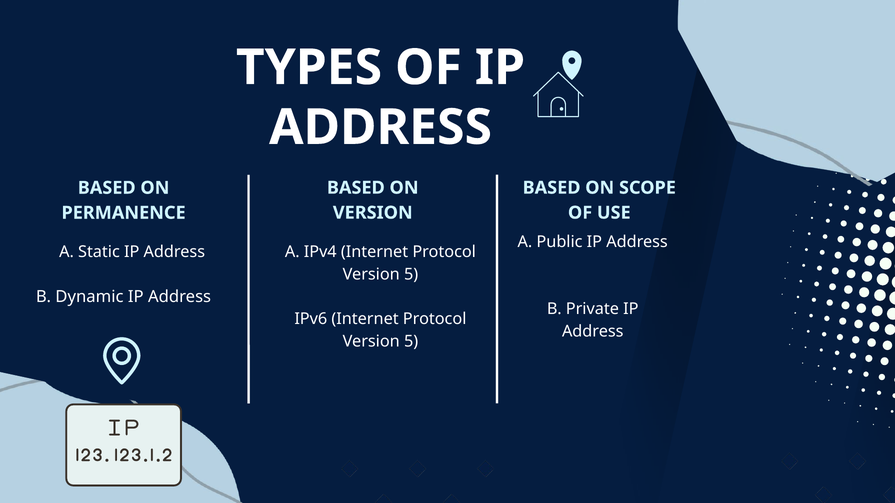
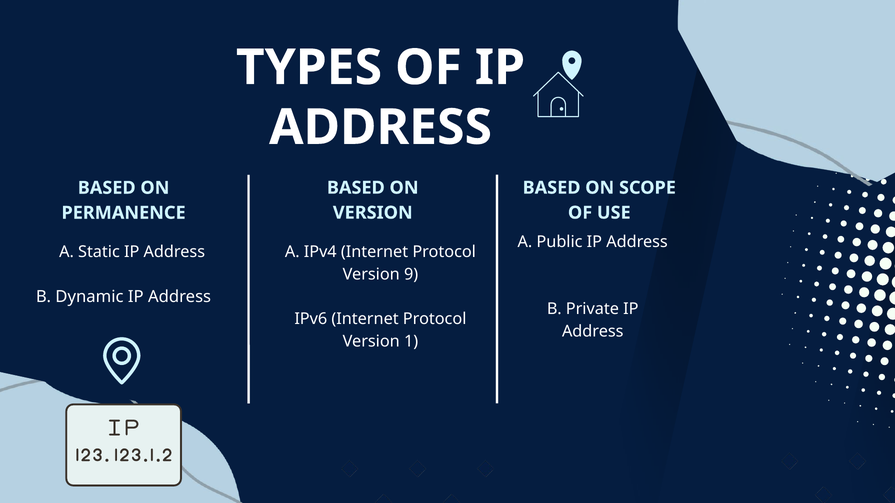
5: 5 -> 9 (411, 274)
5: 5 -> 1 (411, 342)
